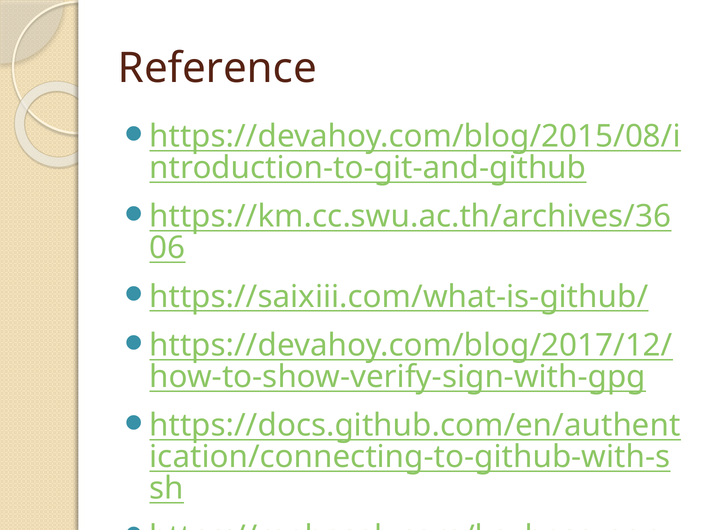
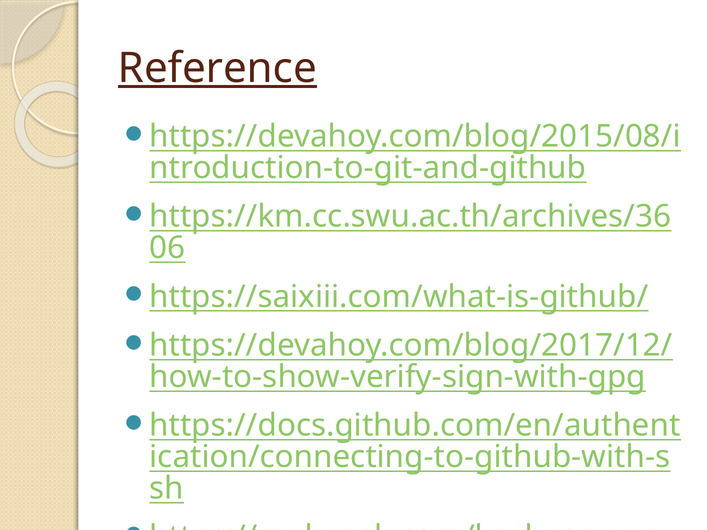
Reference underline: none -> present (217, 68)
